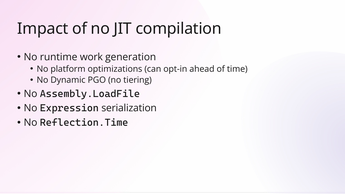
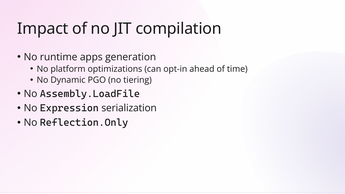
work: work -> apps (91, 57)
Reflection.Time: Reflection.Time -> Reflection.Only (84, 123)
